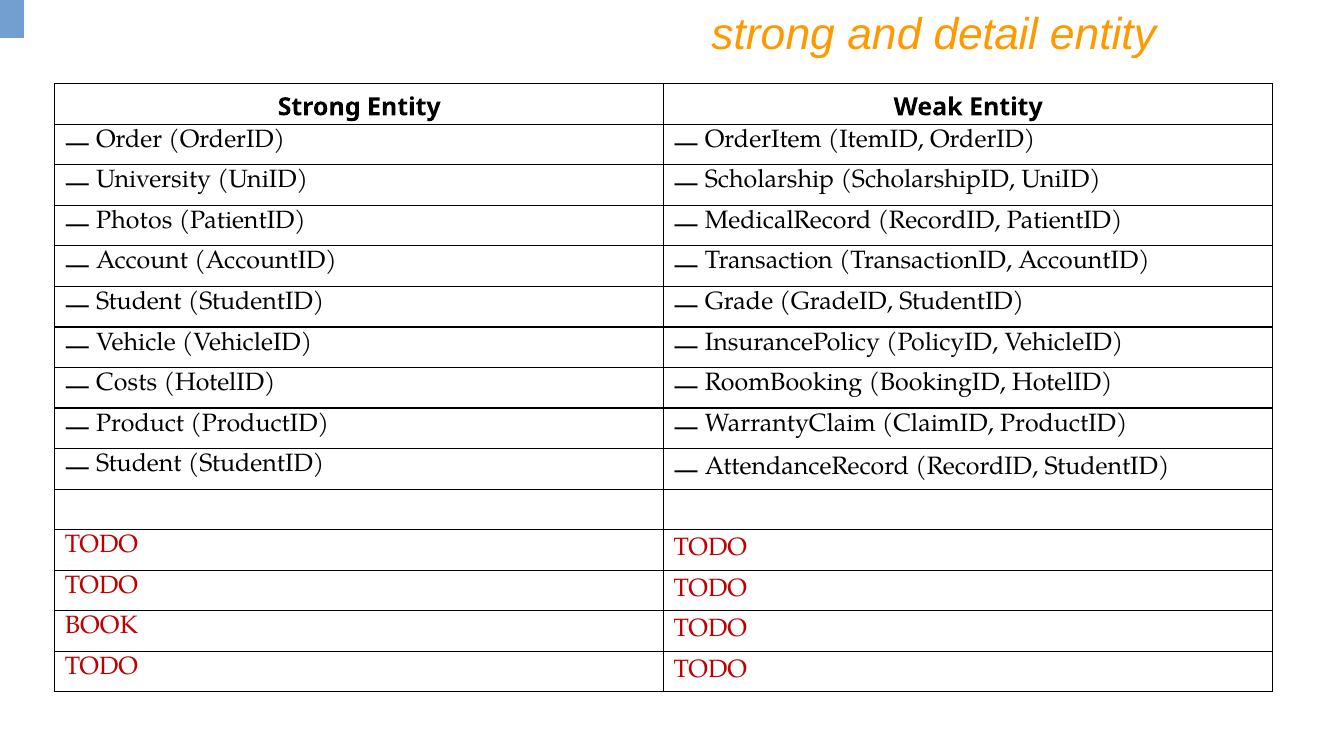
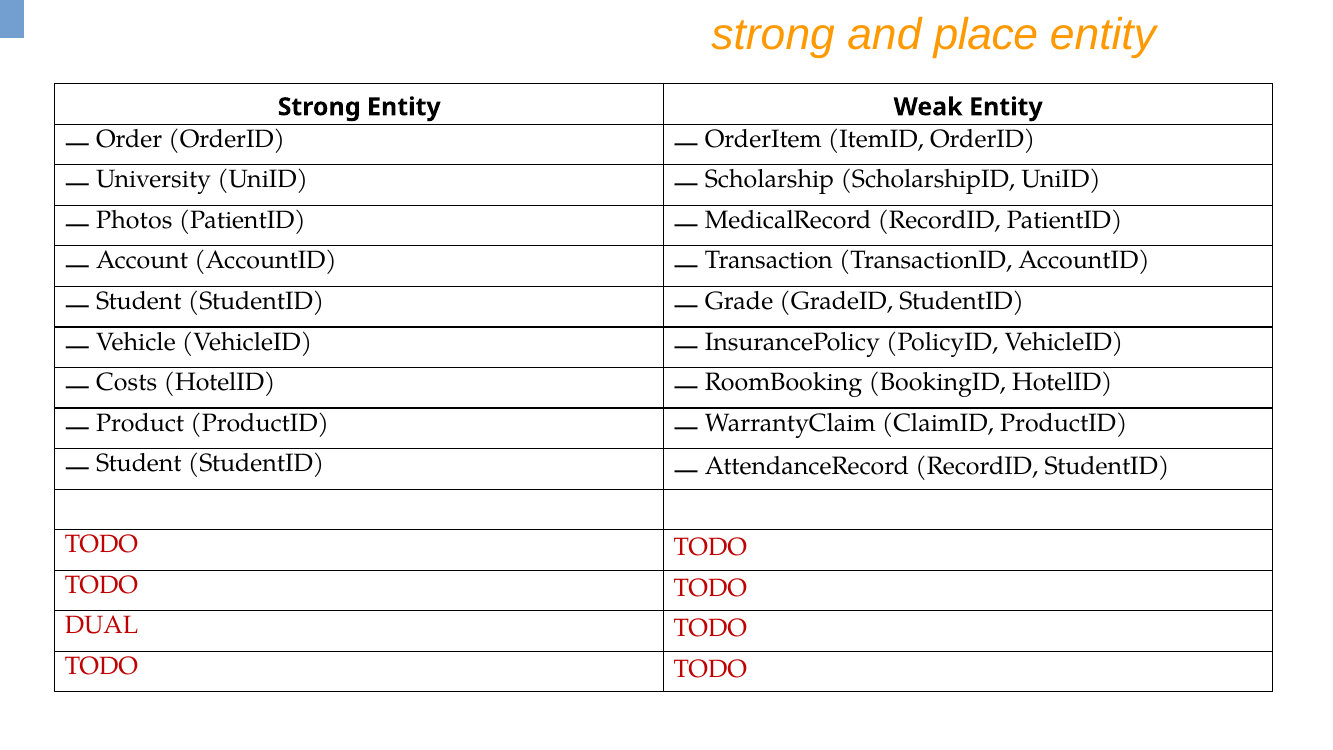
detail: detail -> place (986, 35)
BOOK: BOOK -> DUAL (101, 626)
